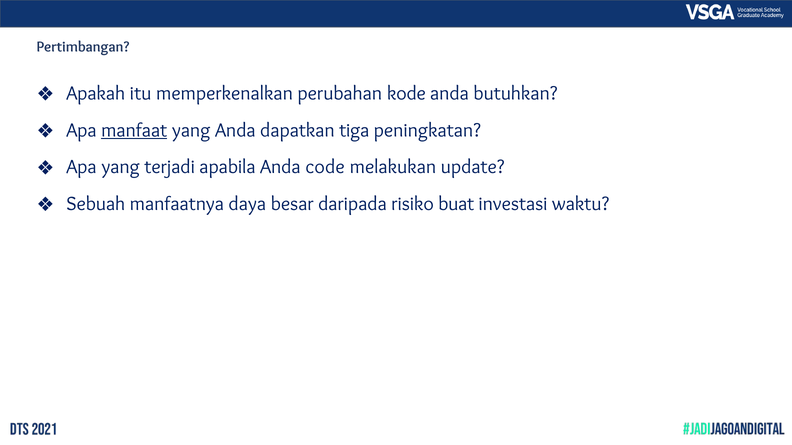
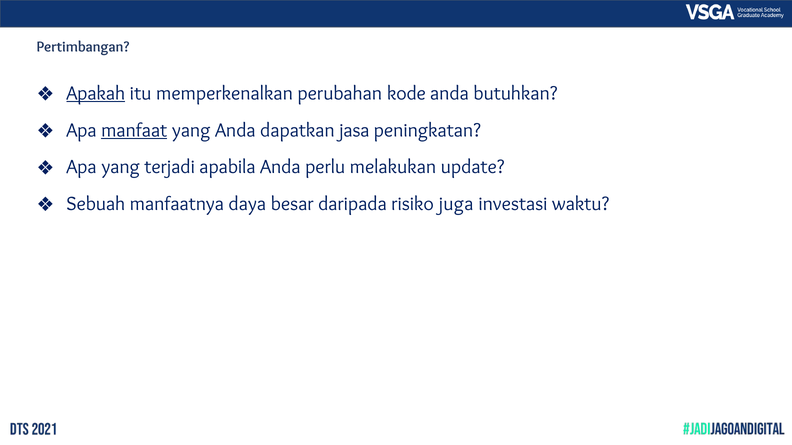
Apakah underline: none -> present (96, 93)
tiga: tiga -> jasa (354, 130)
code: code -> perlu (325, 167)
buat: buat -> juga (456, 204)
